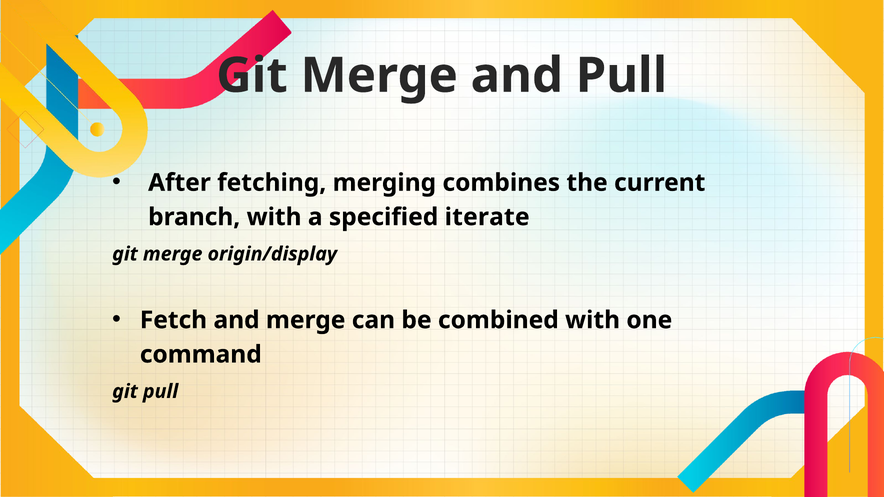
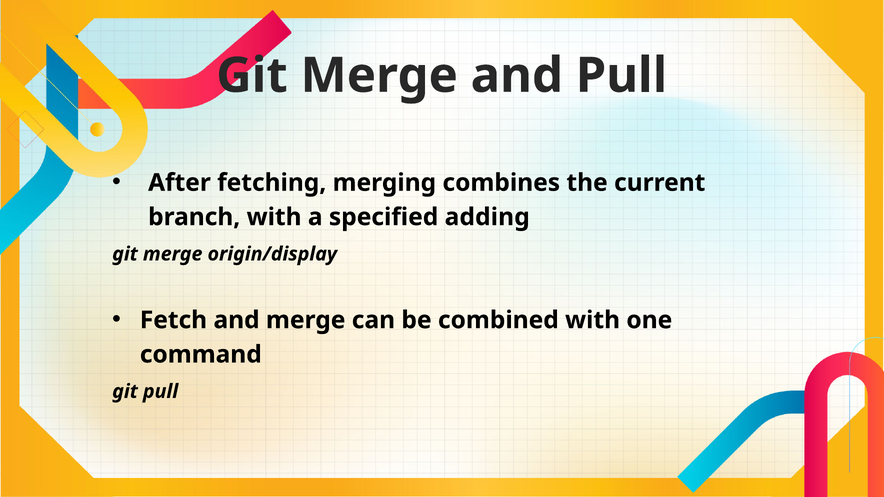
iterate: iterate -> adding (487, 217)
